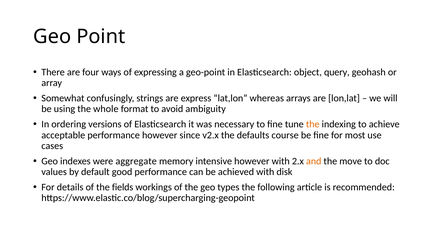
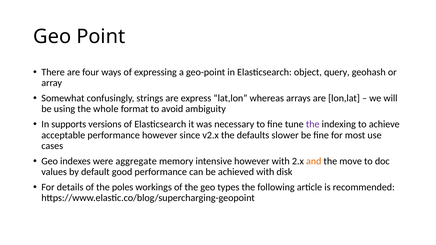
ordering: ordering -> supports (69, 124)
the colour: orange -> purple (313, 124)
course: course -> slower (285, 135)
fields: fields -> poles (123, 187)
